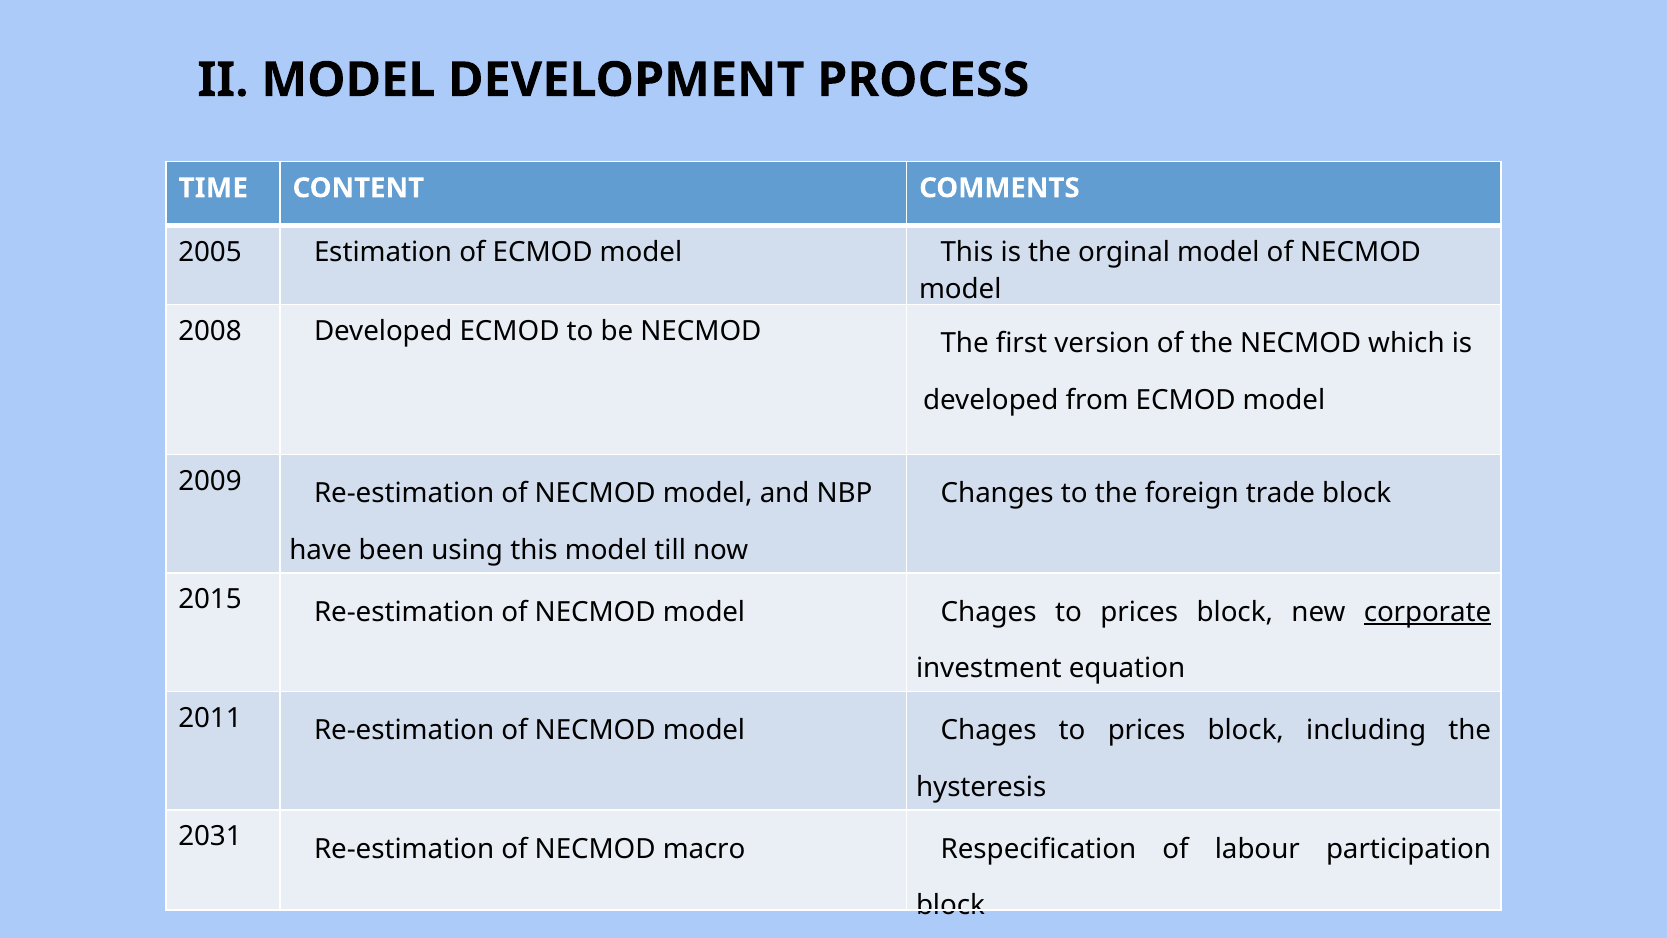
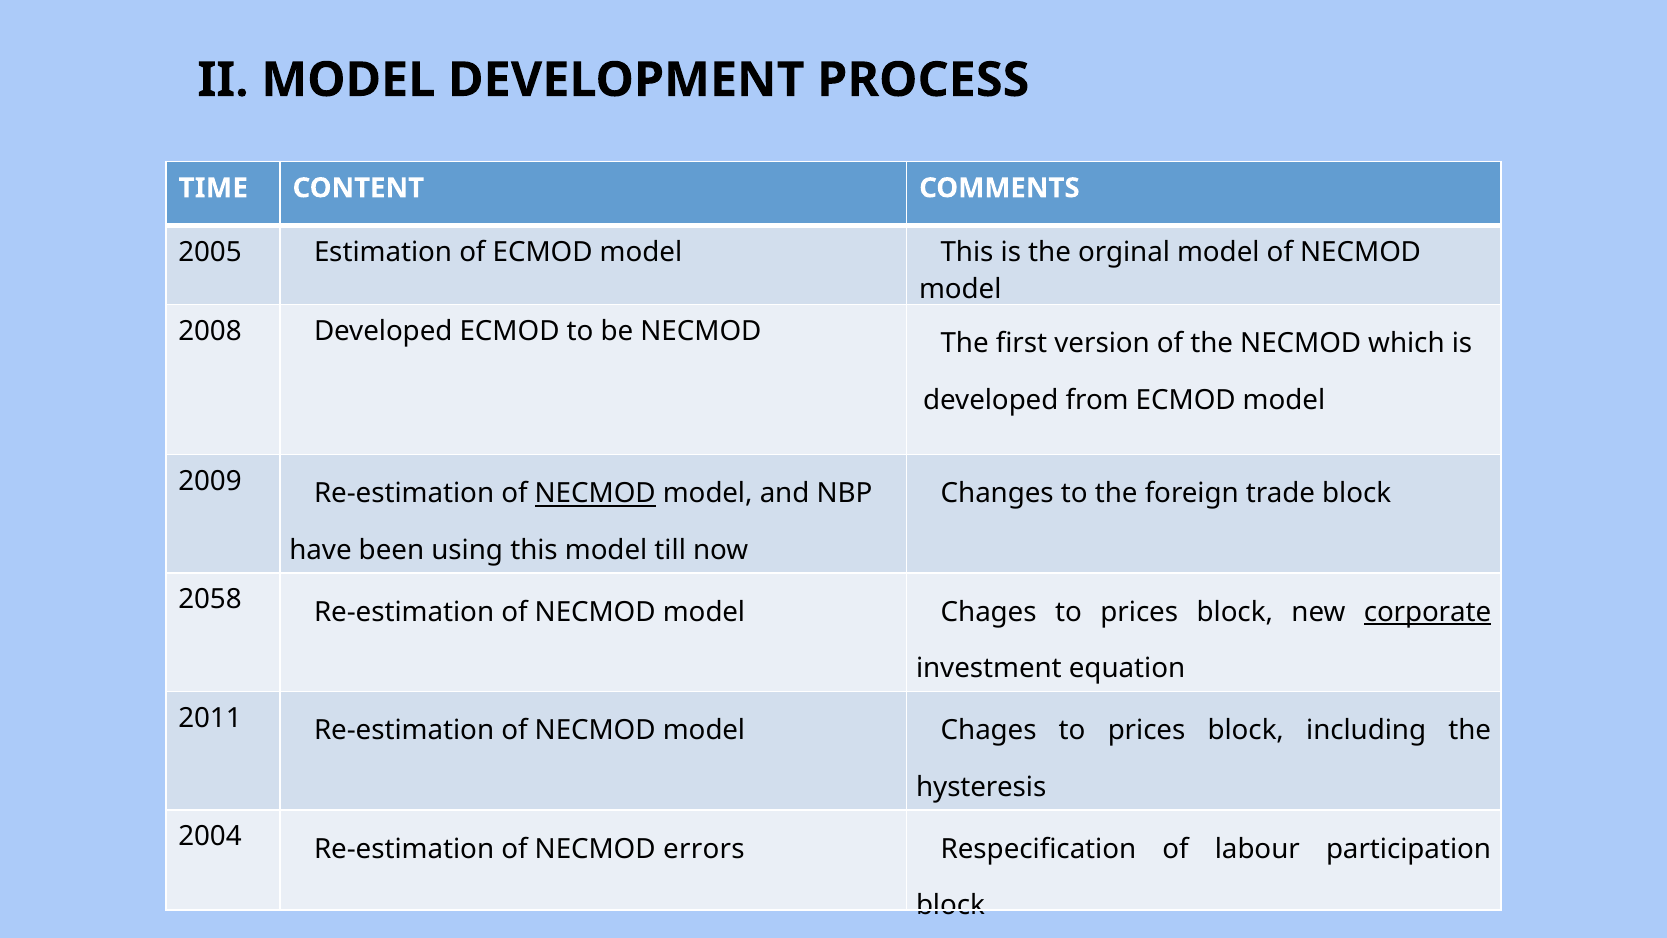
NECMOD underline: none -> present (595, 494)
2015: 2015 -> 2058 (210, 599)
2031: 2031 -> 2004 (210, 836)
macro: macro -> errors (704, 849)
